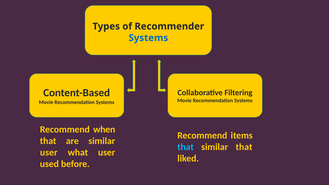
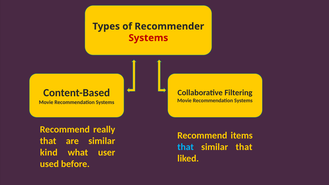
Systems colour: blue -> red (148, 38)
when: when -> really (104, 130)
user: user -> kind (49, 153)
